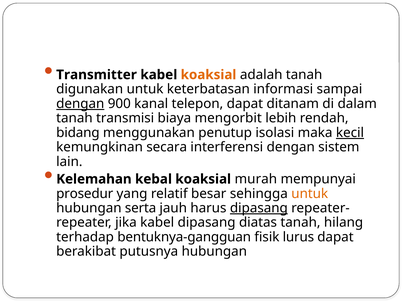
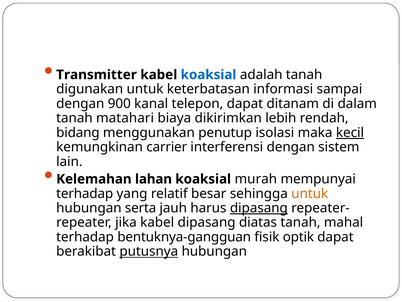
koaksial colour: orange -> blue (209, 75)
dengan underline: present -> none (80, 104)
transmisi: transmisi -> matahari (125, 118)
mengorbit: mengorbit -> dikirimkan (228, 118)
secara: secara -> carrier (167, 147)
kebal: kebal -> lahan (154, 179)
prosedur: prosedur -> terhadap (85, 193)
hilang: hilang -> mahal (344, 222)
lurus: lurus -> optik (298, 237)
putusnya underline: none -> present (149, 251)
